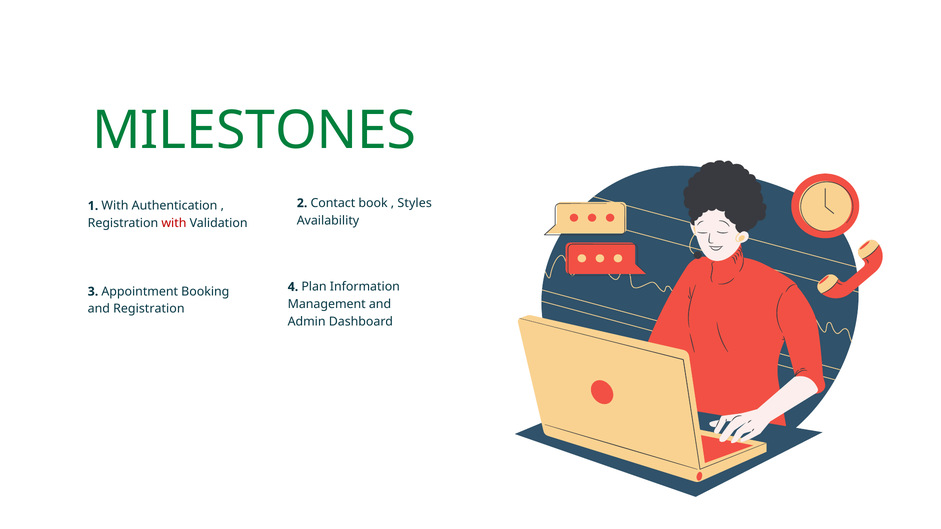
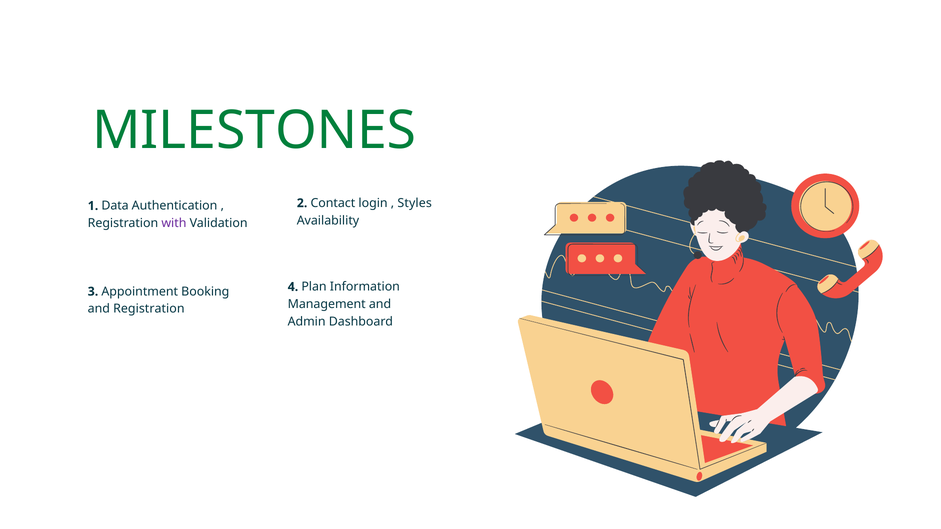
book: book -> login (373, 203)
1 With: With -> Data (115, 206)
with colour: red -> purple (174, 223)
